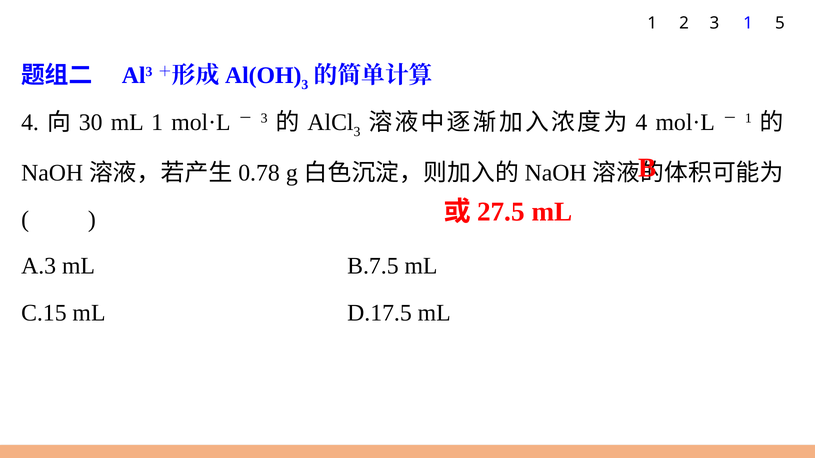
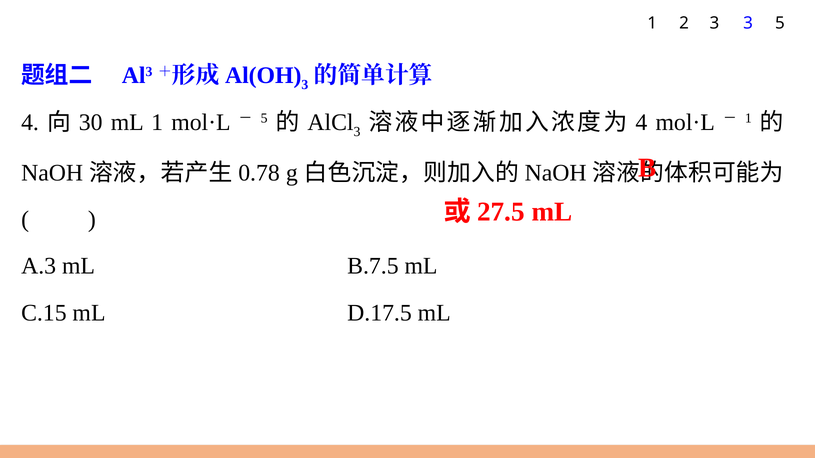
3 1: 1 -> 3 (748, 23)
3: 3 -> 5 (264, 119)
